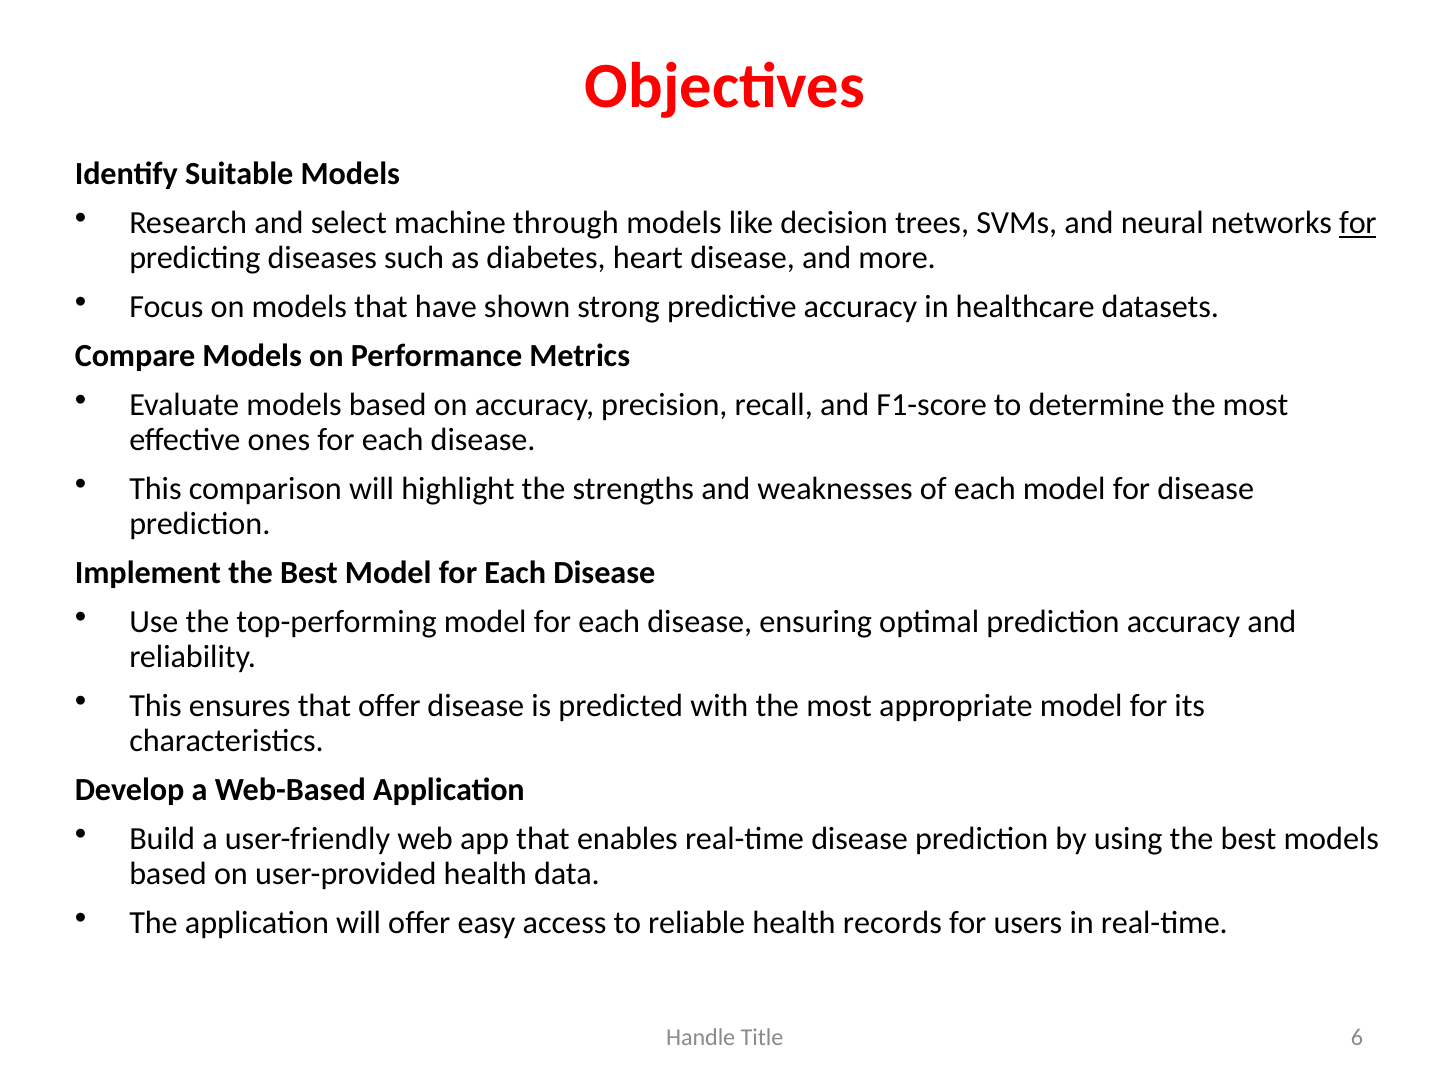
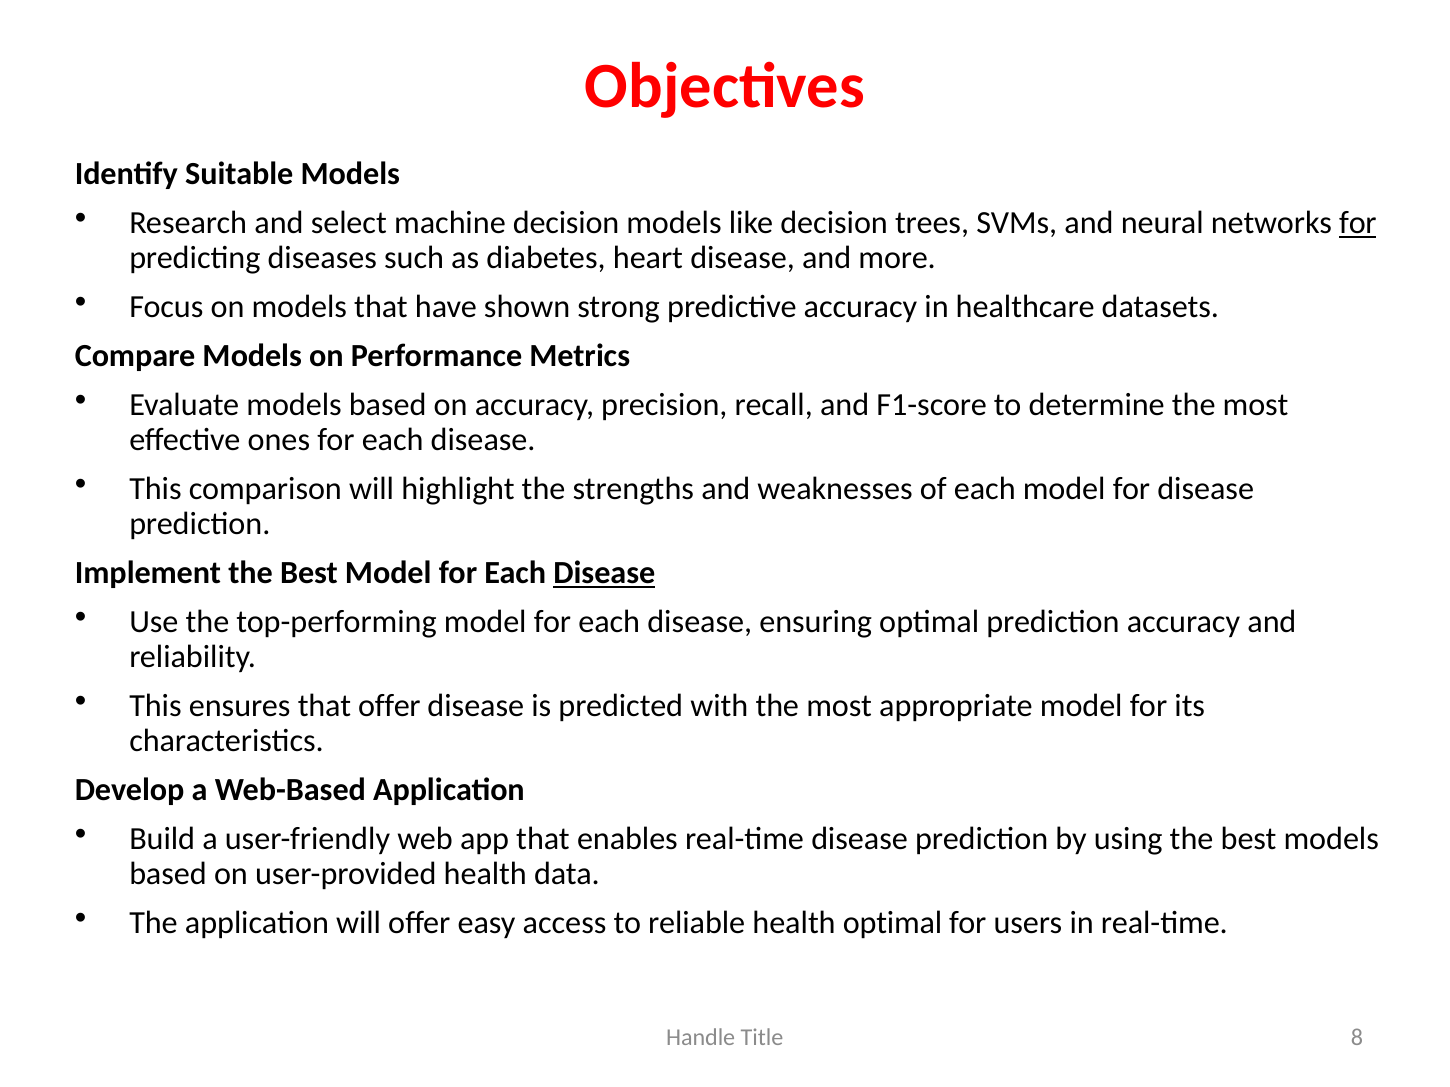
machine through: through -> decision (566, 223)
Disease underline: none -> present (604, 573)
health records: records -> optimal (892, 924)
6: 6 -> 8 (1357, 1038)
